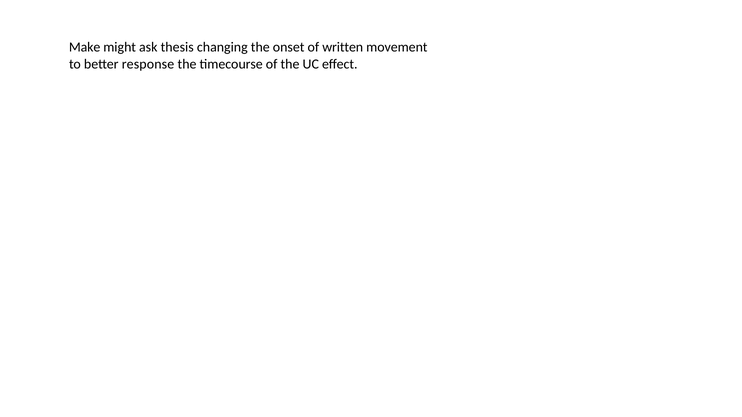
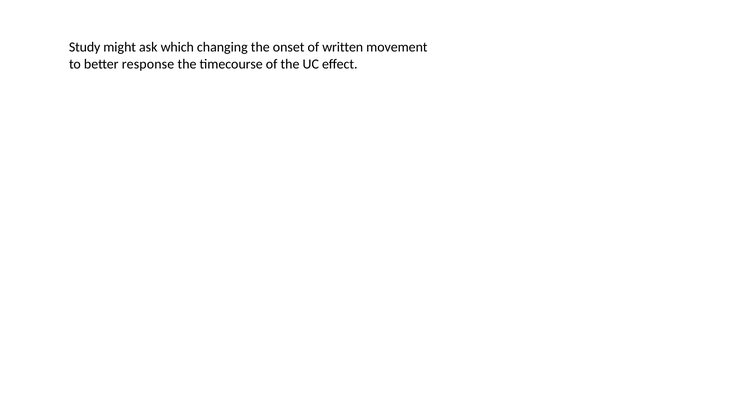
Make: Make -> Study (85, 47)
thesis: thesis -> which (177, 47)
